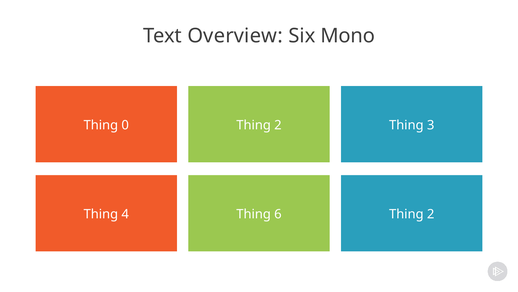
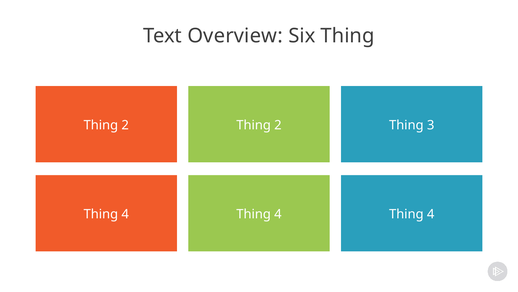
Six Mono: Mono -> Thing (348, 36)
0: 0 -> 2 (125, 125)
6: 6 -> 4 (278, 214)
2: 2 -> 4 (431, 214)
